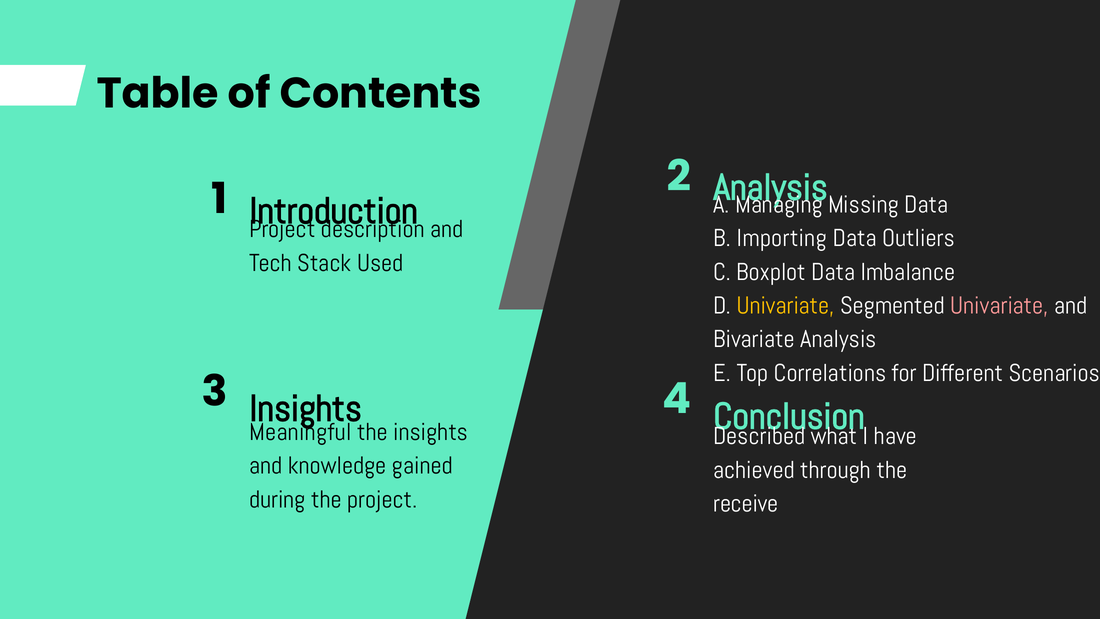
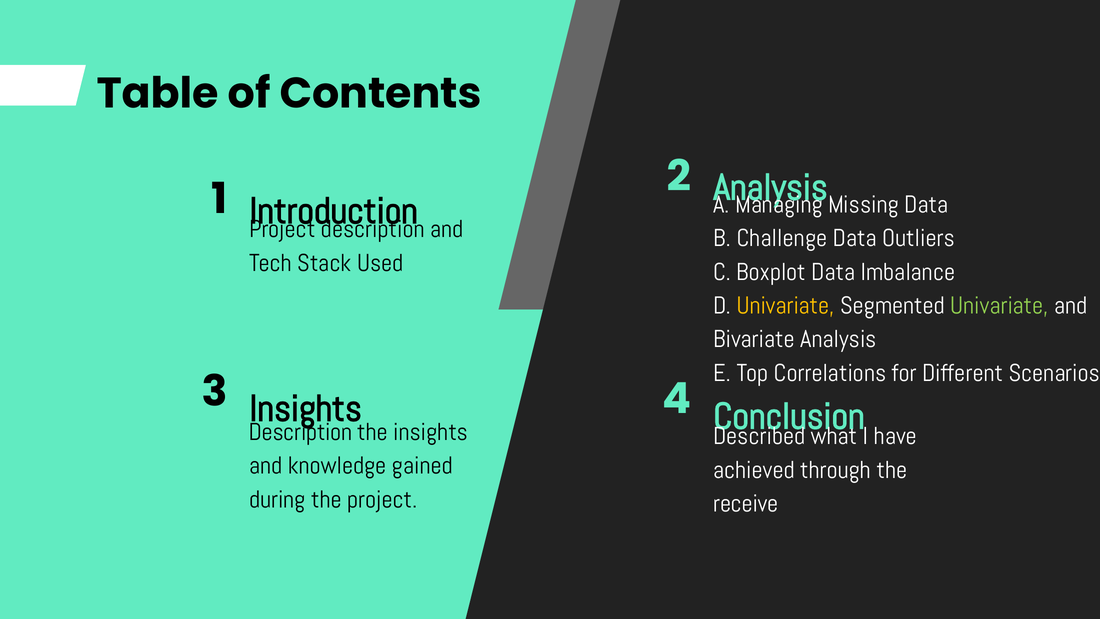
Importing: Importing -> Challenge (782, 238)
Univariate colour: pink -> light green (1000, 306)
Meaningful: Meaningful -> Description (301, 432)
